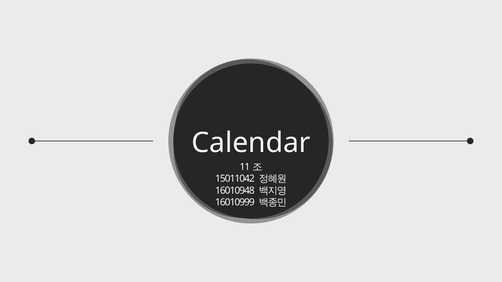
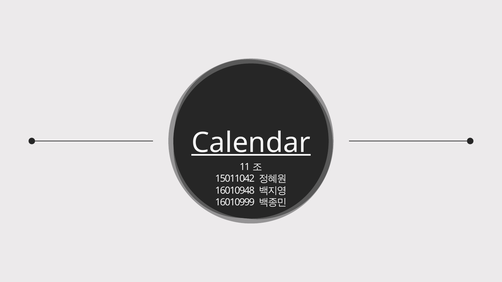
Calendar underline: none -> present (251, 143)
